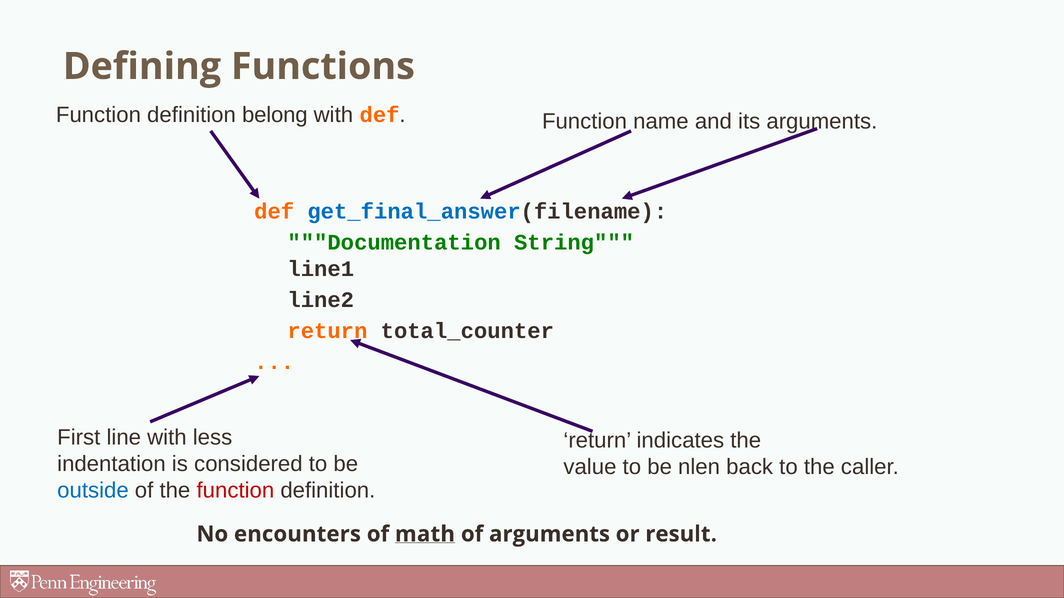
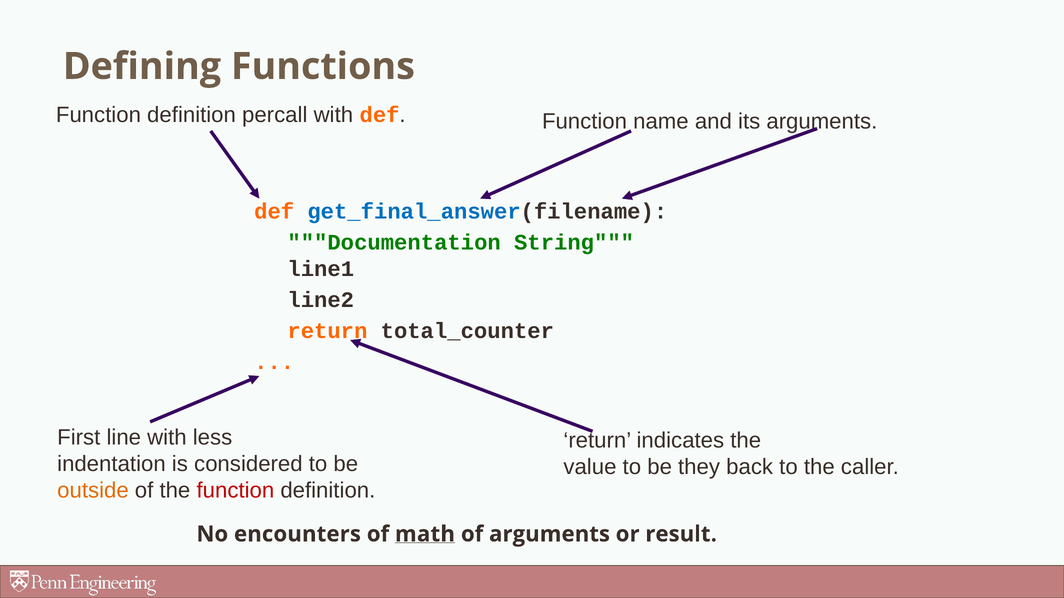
belong: belong -> percall (275, 115)
nlen: nlen -> they (699, 467)
outside colour: blue -> orange (93, 491)
